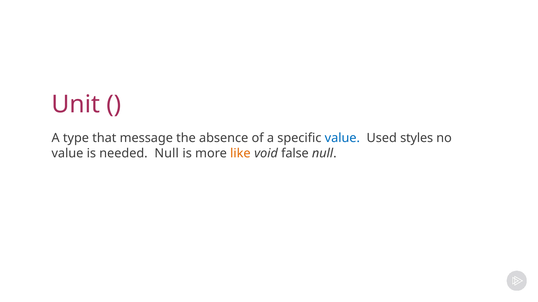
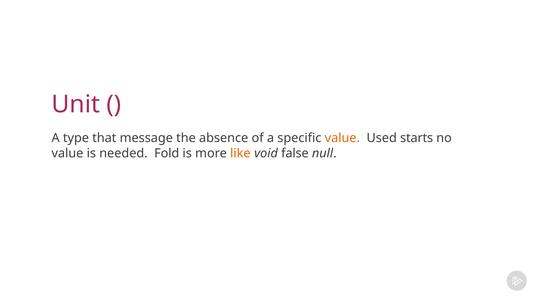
value colour: blue -> orange (342, 138)
styles: styles -> starts (417, 138)
needed Null: Null -> Fold (167, 154)
